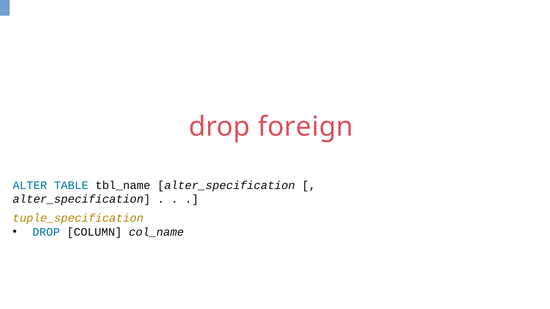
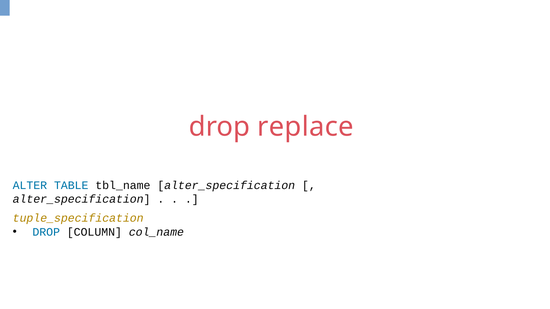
foreign: foreign -> replace (305, 127)
